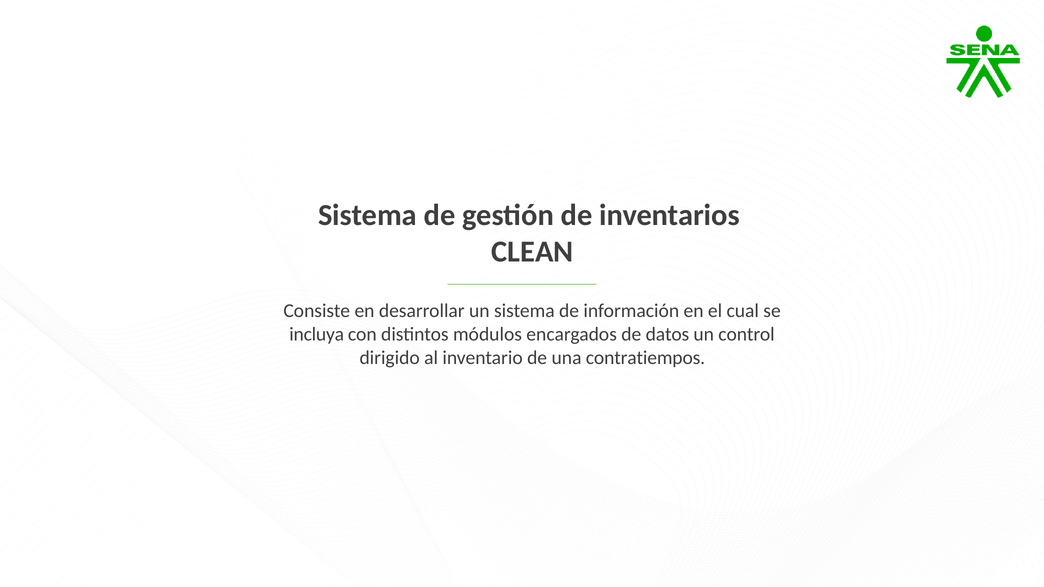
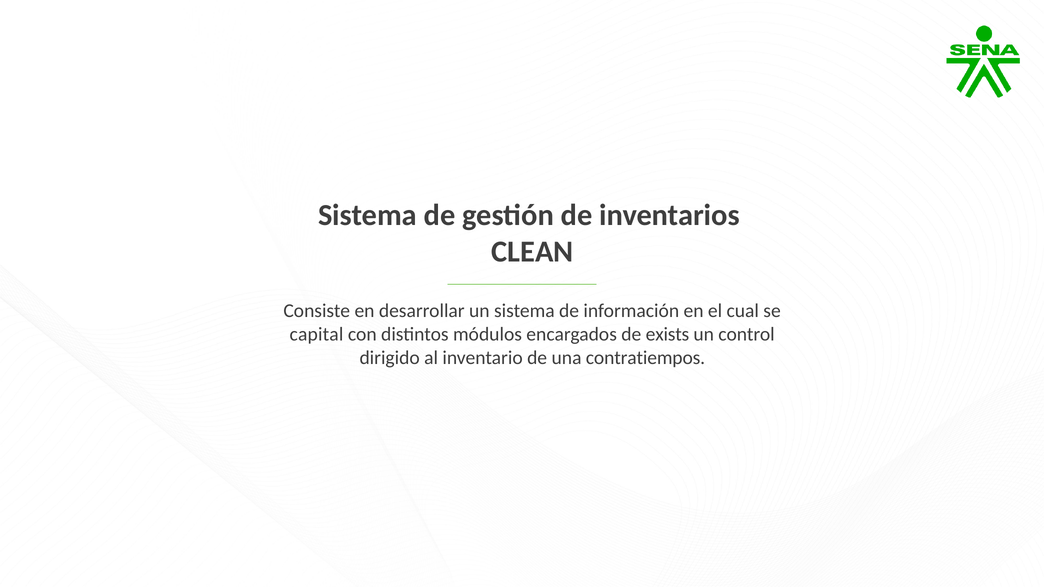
incluya: incluya -> capital (316, 335)
datos: datos -> exists (667, 335)
